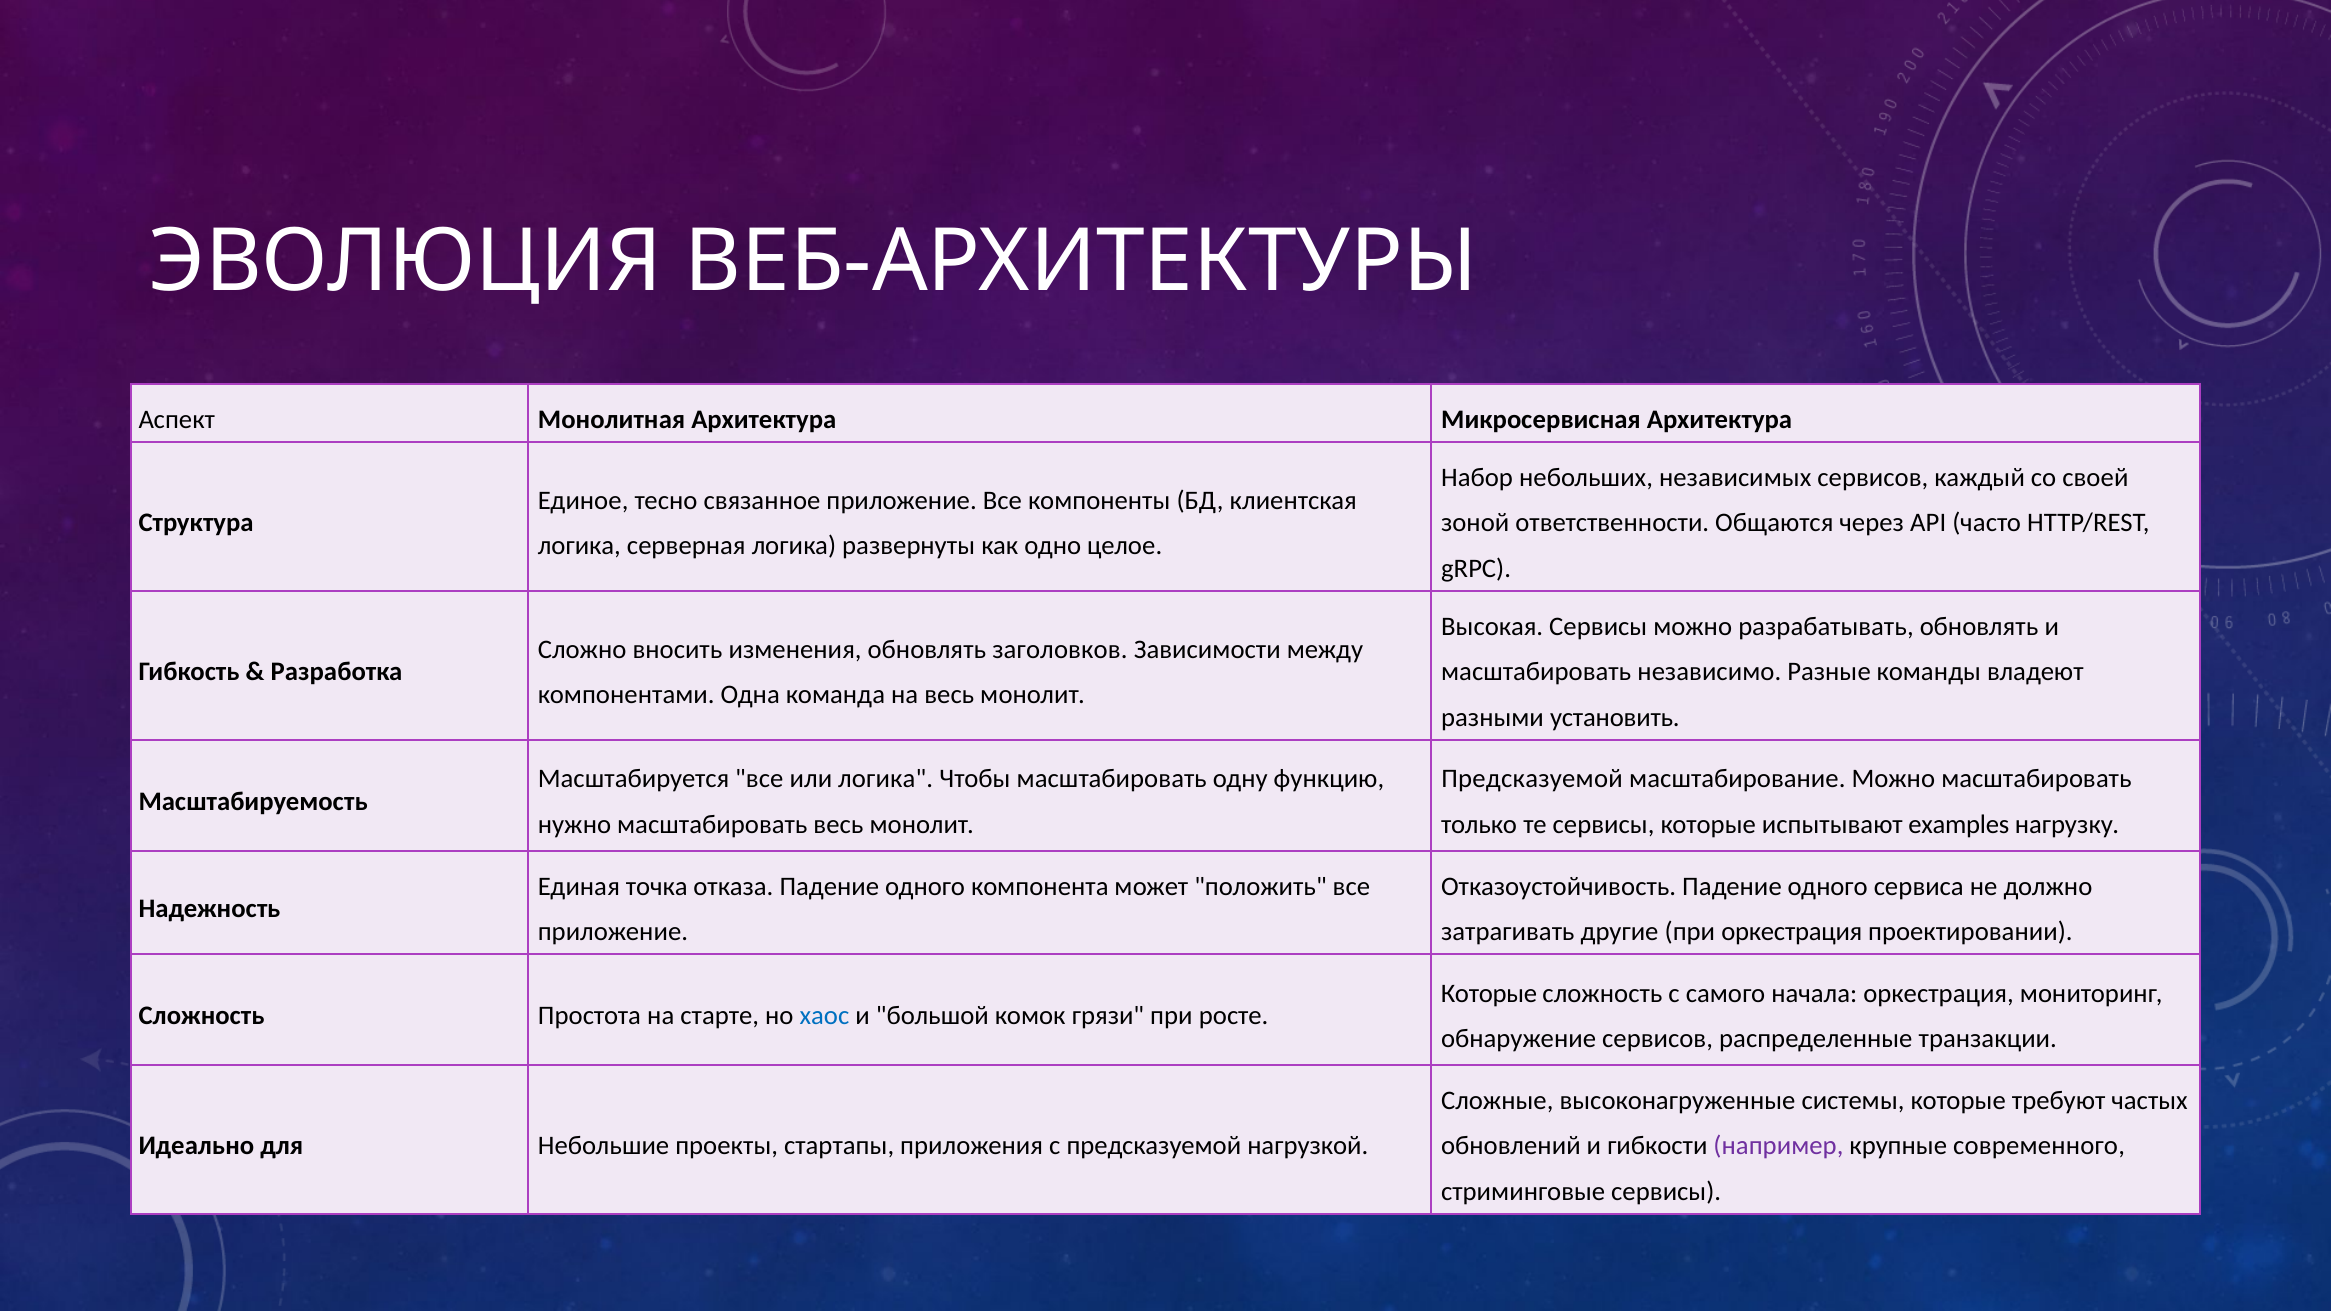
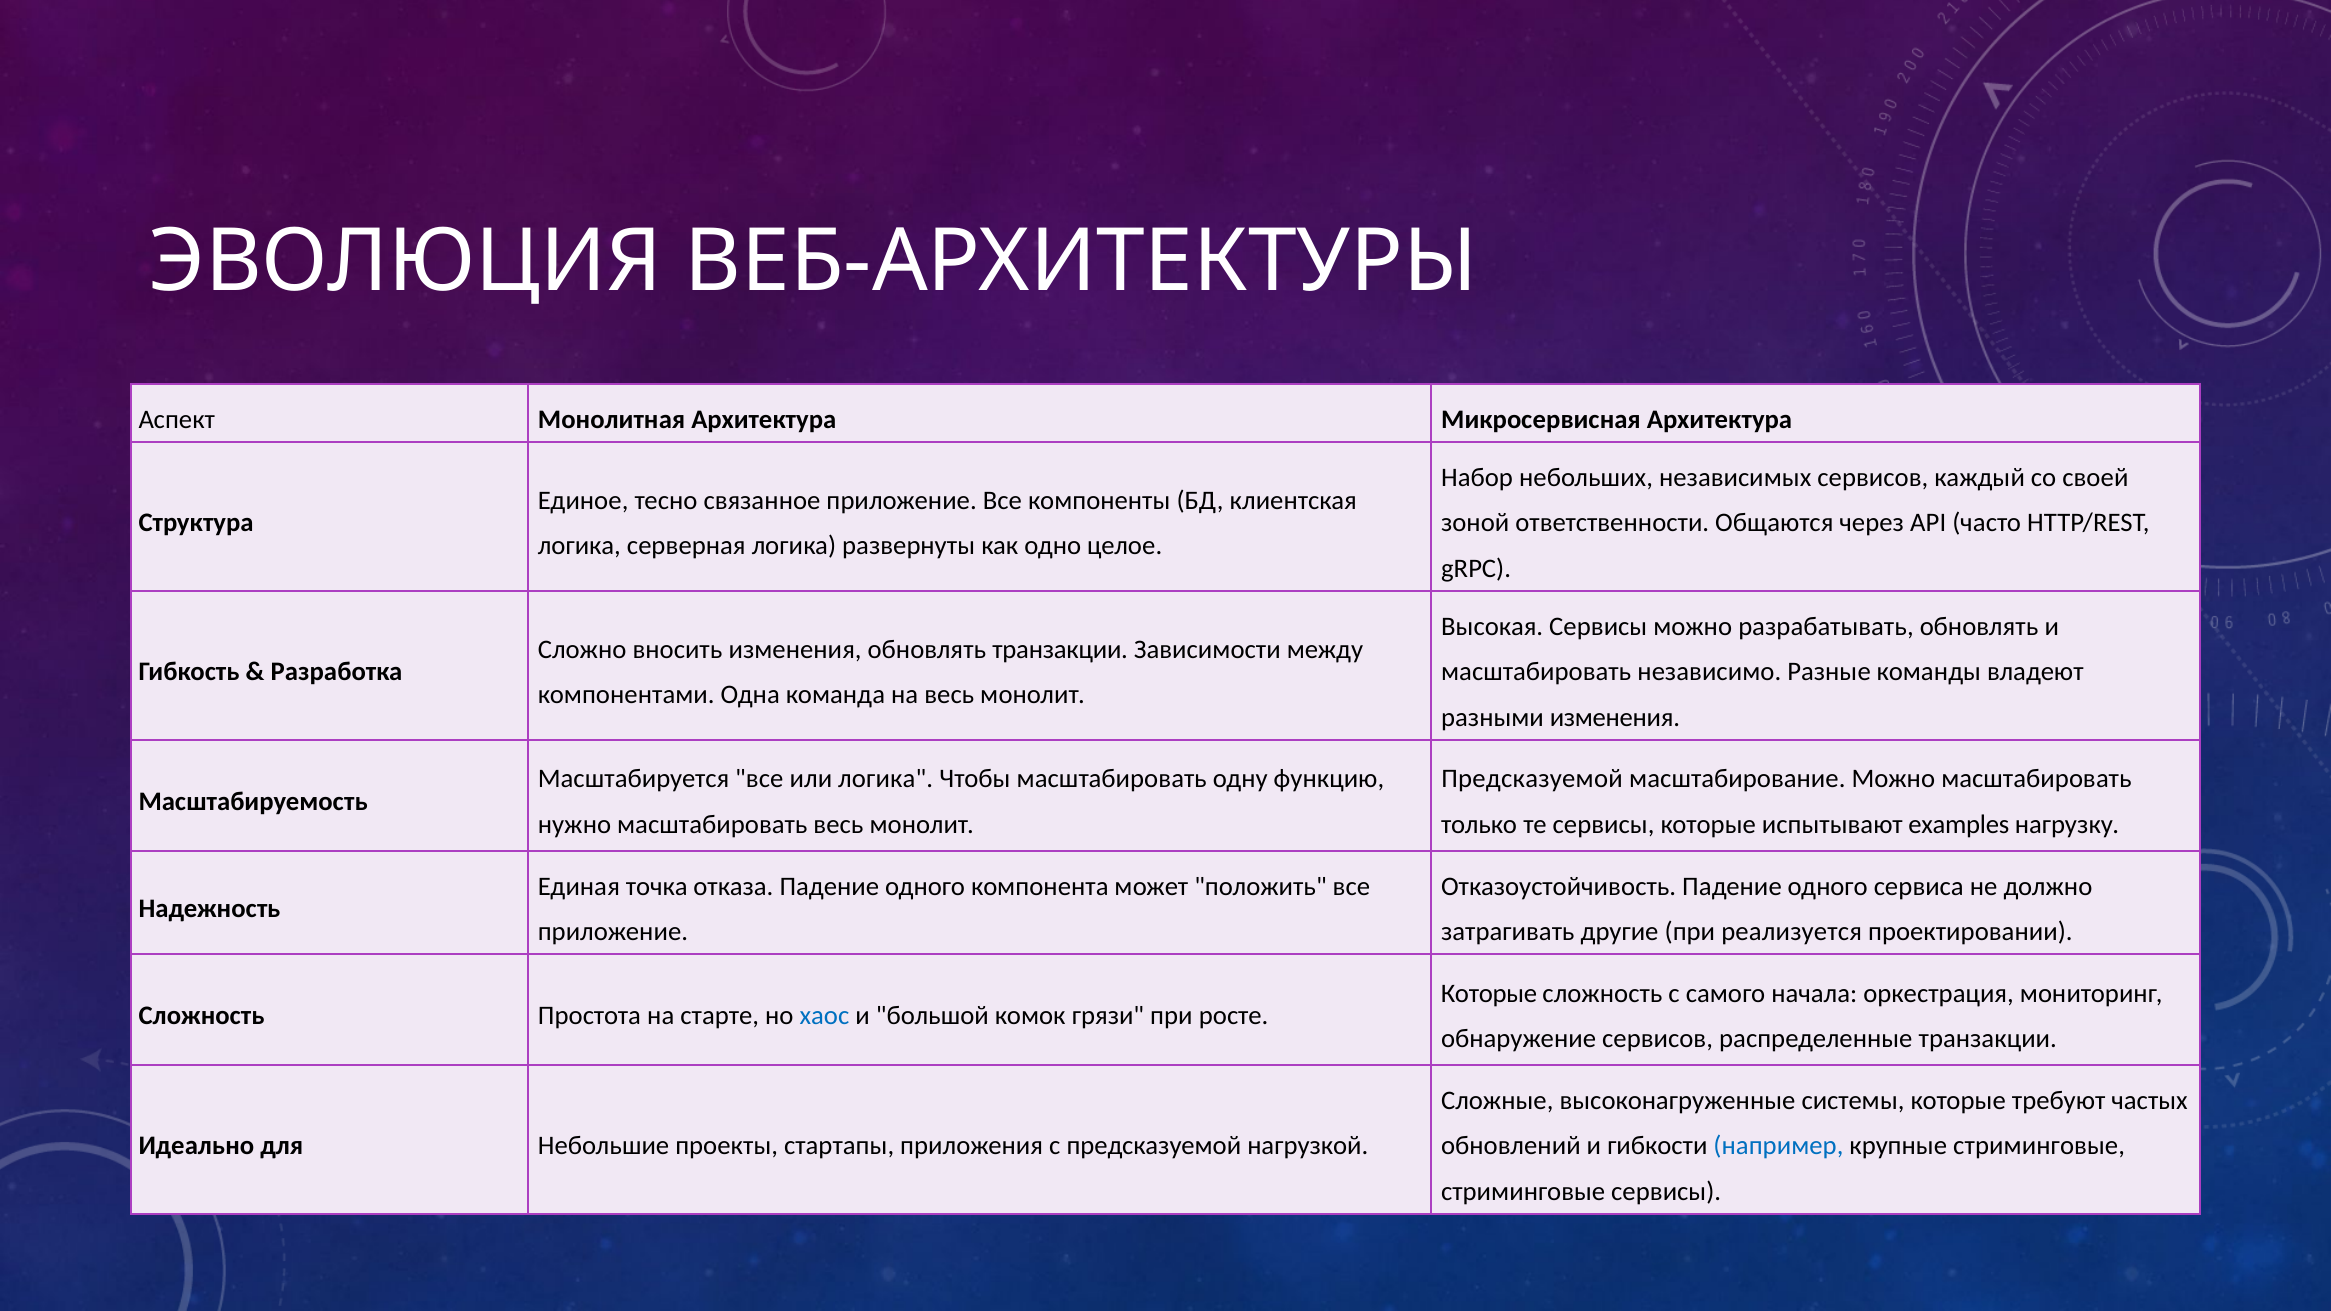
обновлять заголовков: заголовков -> транзакции (1060, 649)
разными установить: установить -> изменения (1615, 718)
при оркестрация: оркестрация -> реализуется (1792, 932)
например colour: purple -> blue (1778, 1146)
крупные современного: современного -> стриминговые (2039, 1146)
